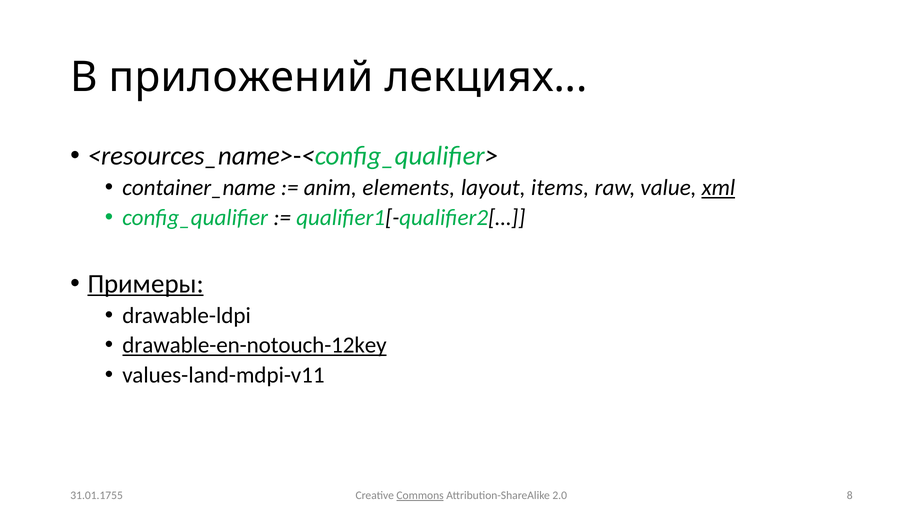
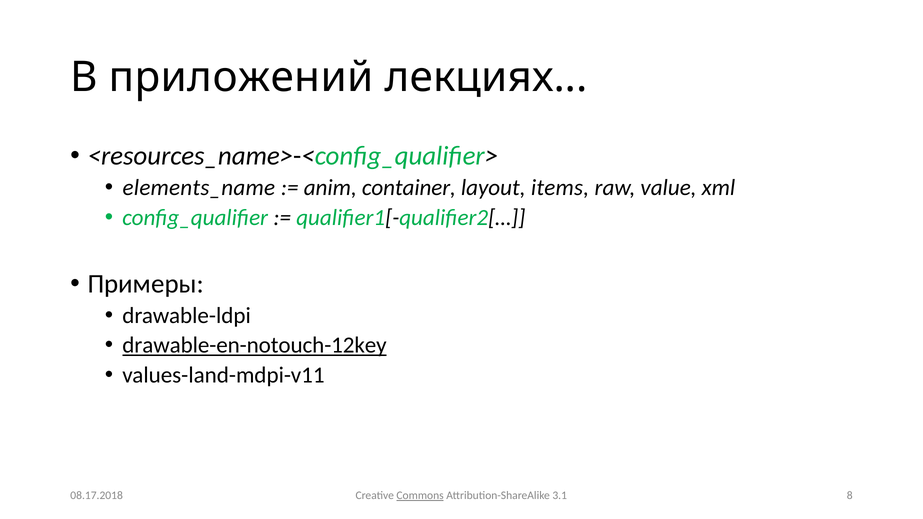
container_name: container_name -> elements_name (199, 188)
elements: elements -> container (409, 188)
xml underline: present -> none (718, 188)
Примеры underline: present -> none (146, 284)
31.01.1755: 31.01.1755 -> 08.17.2018 (97, 496)
2.0: 2.0 -> 3.1 (560, 496)
